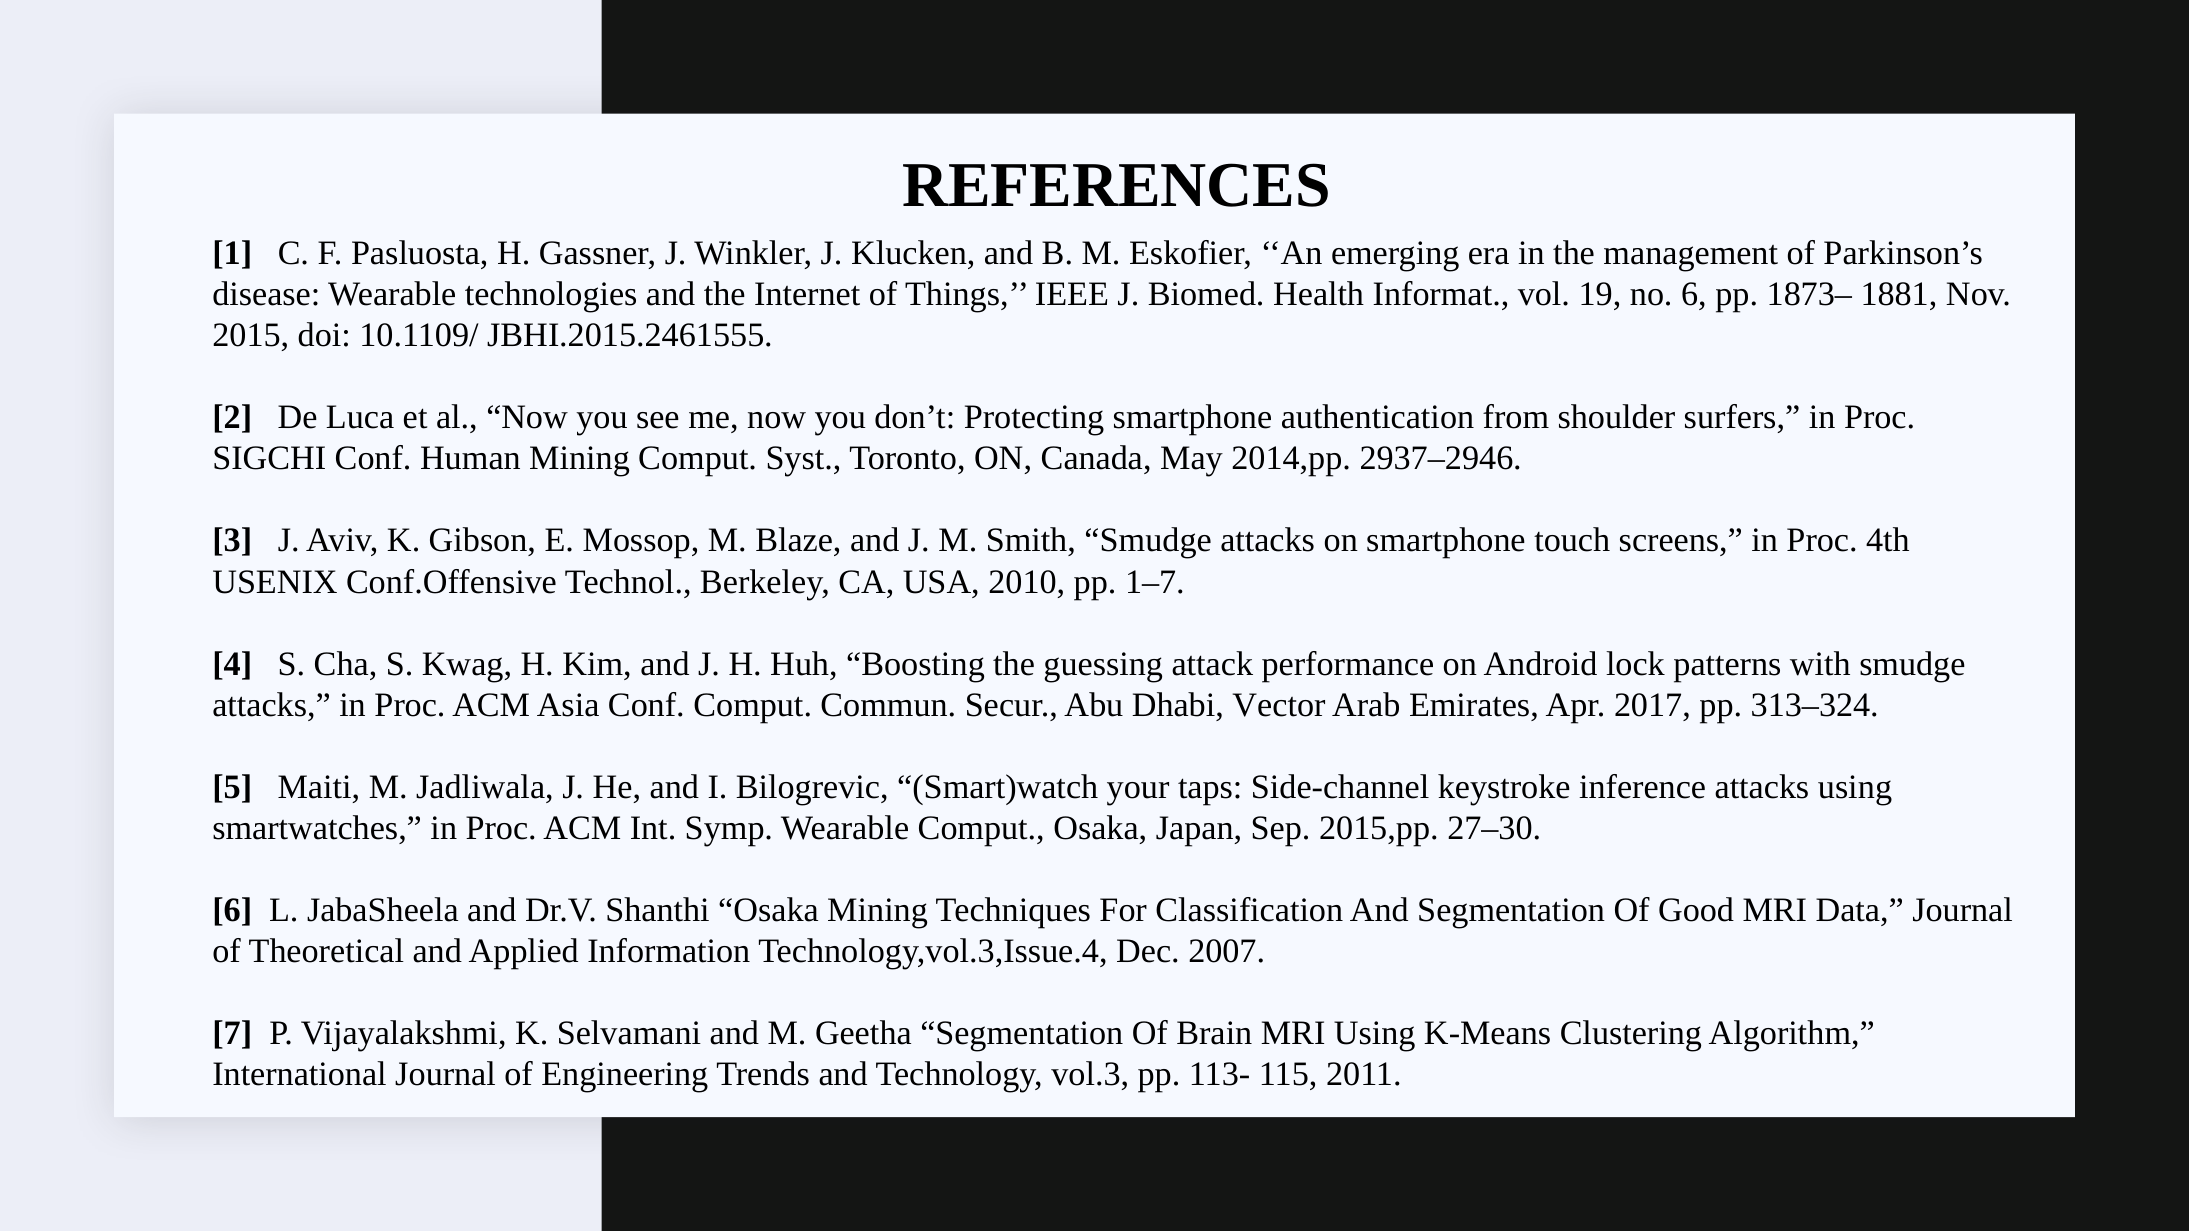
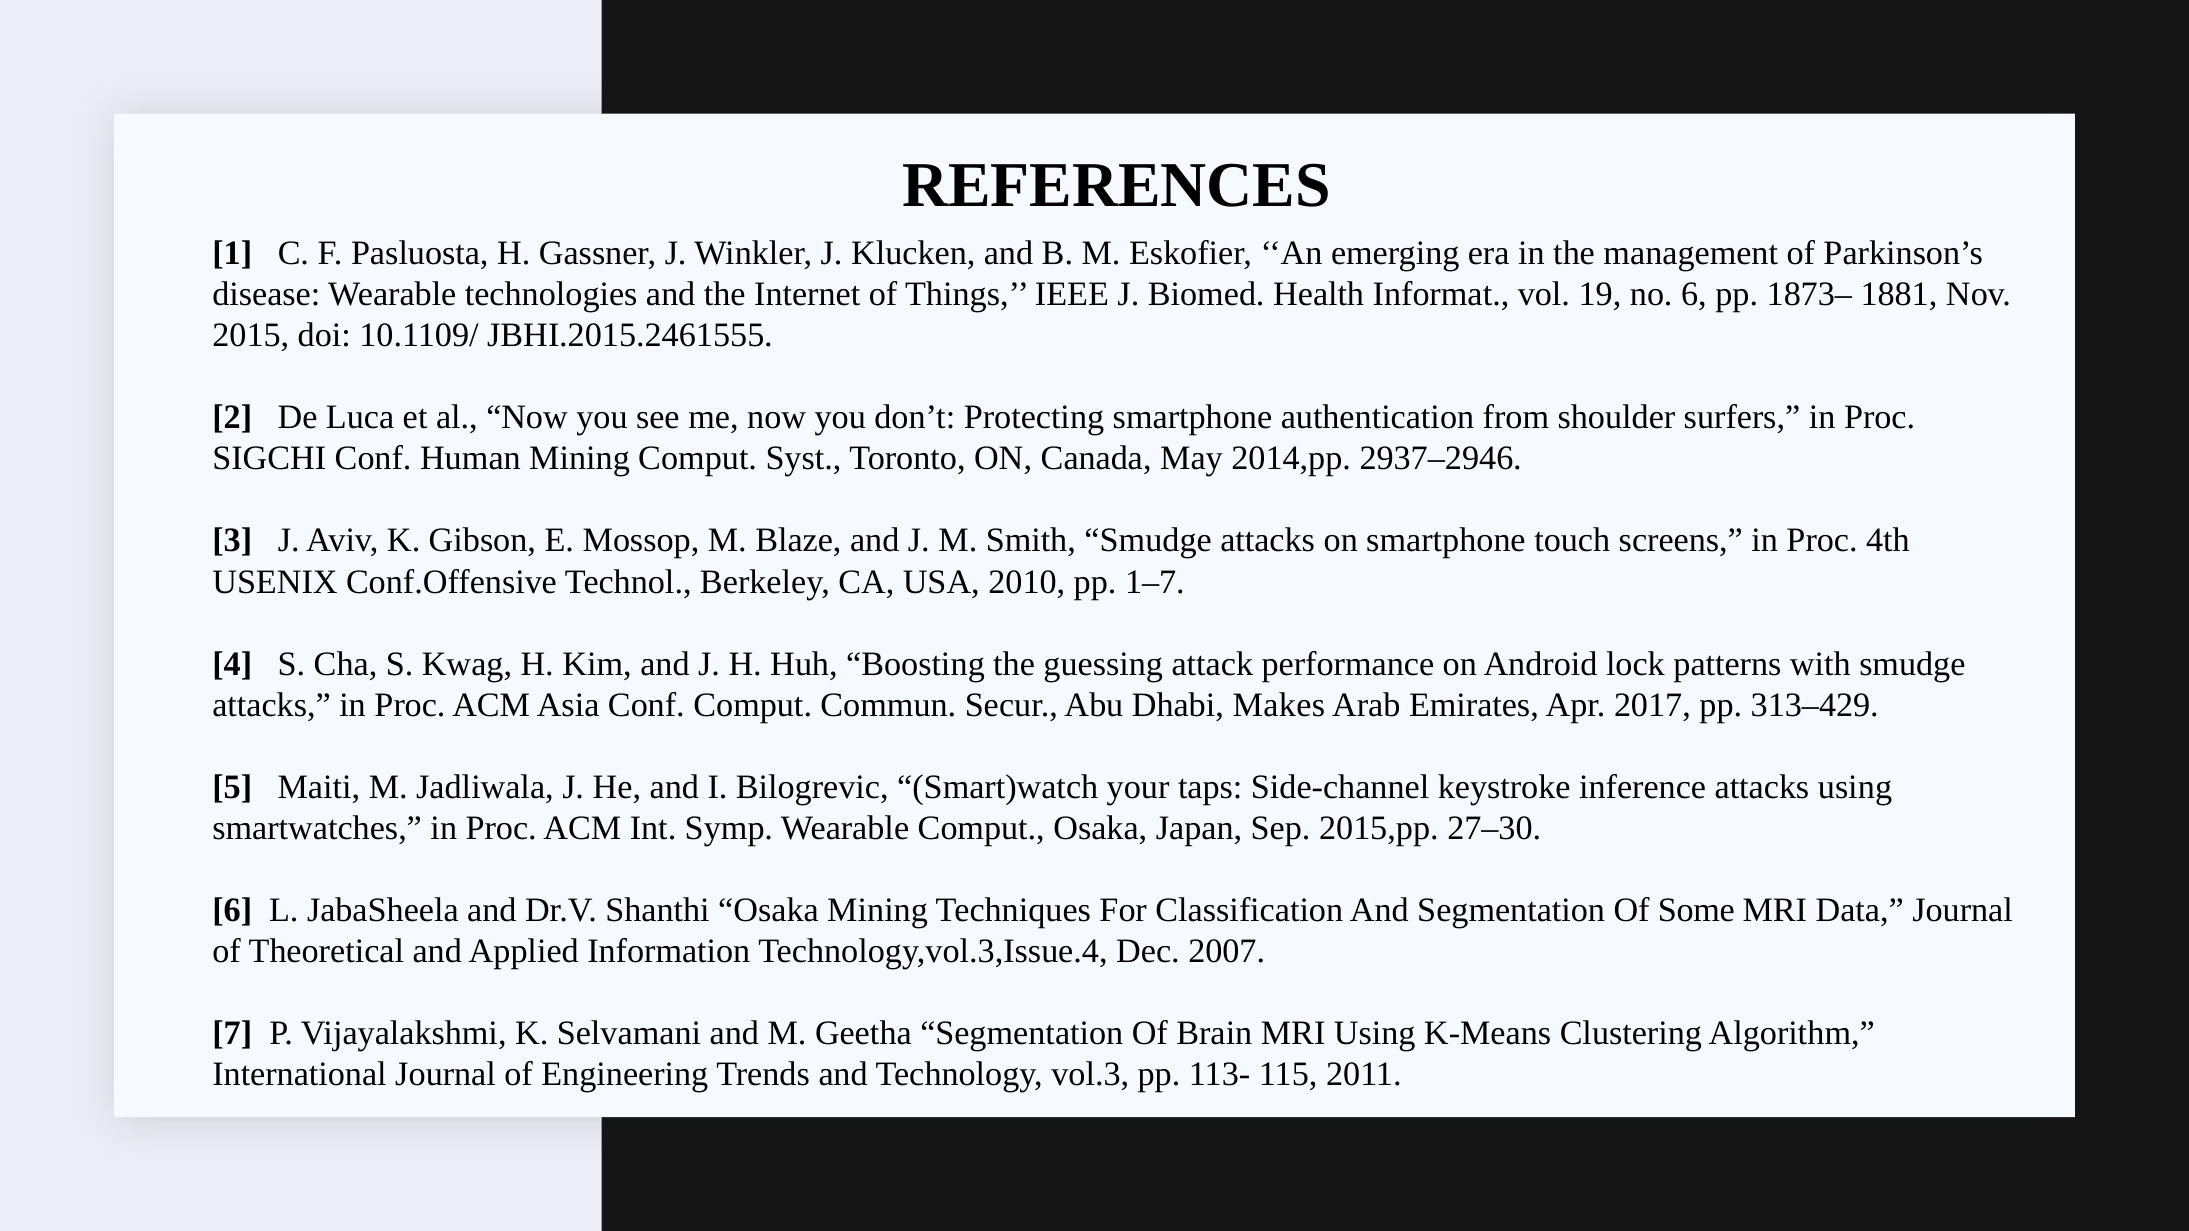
Vector: Vector -> Makes (1279, 705)
313–324: 313–324 -> 313–429 (1815, 705)
Good: Good -> Some (1696, 910)
